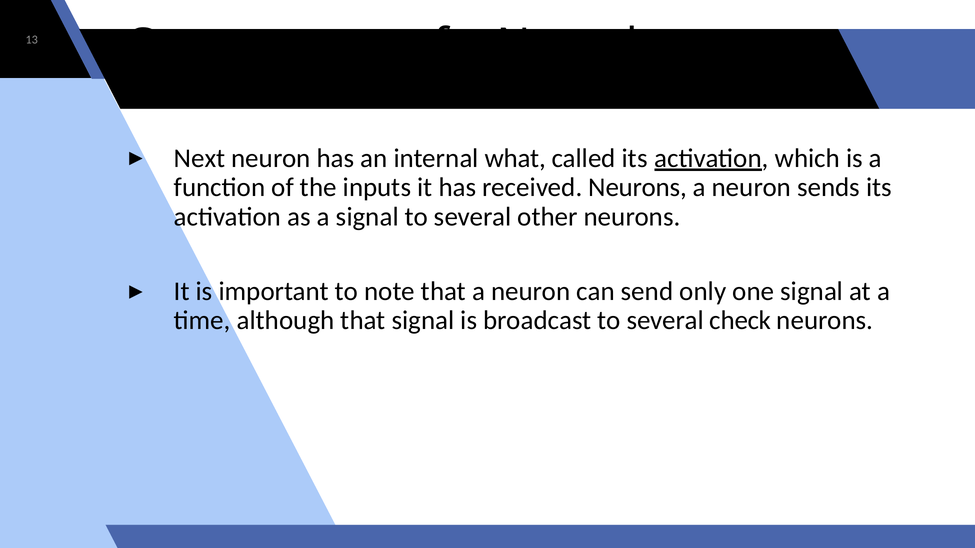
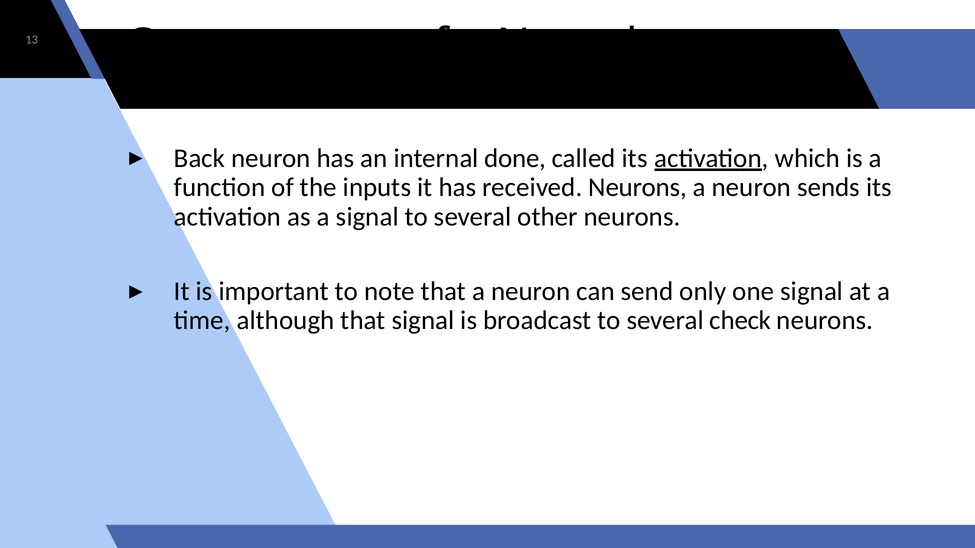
Next: Next -> Back (199, 158)
what: what -> done (515, 158)
